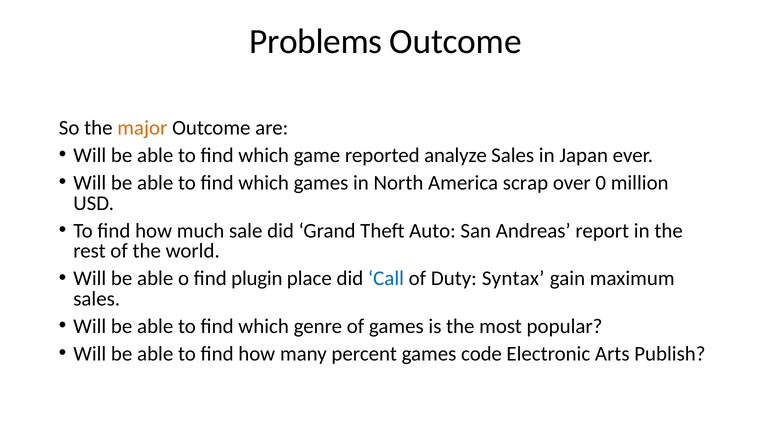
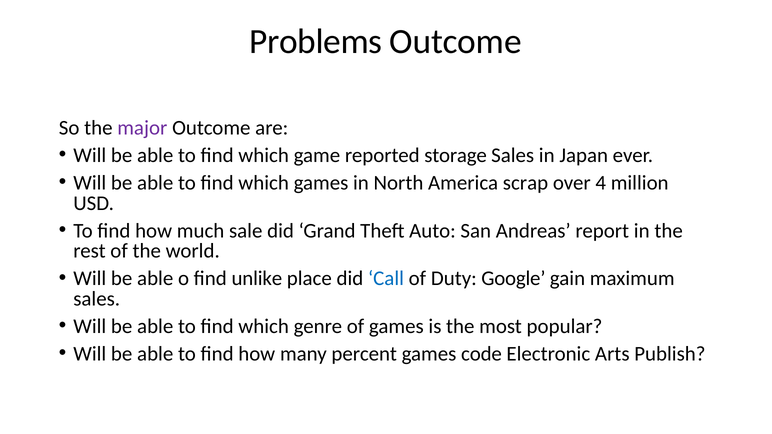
major colour: orange -> purple (142, 128)
analyze: analyze -> storage (456, 155)
0: 0 -> 4 (601, 183)
plugin: plugin -> unlike (257, 279)
Syntax: Syntax -> Google (513, 279)
